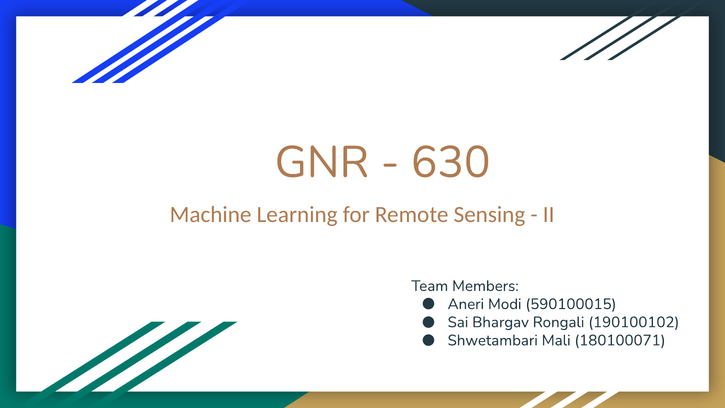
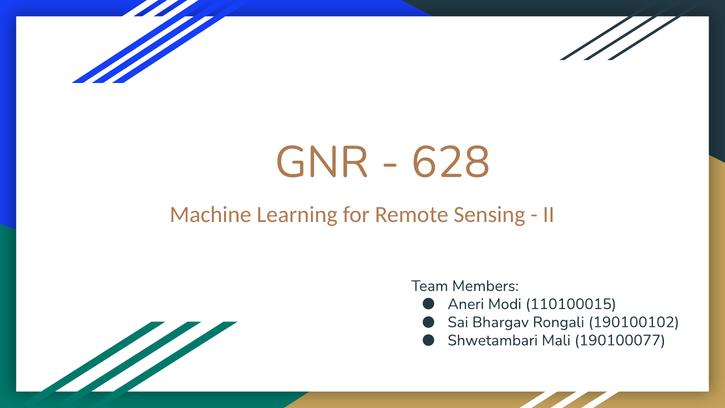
630: 630 -> 628 (451, 162)
590100015: 590100015 -> 110100015 (571, 304)
180100071: 180100071 -> 190100077 (620, 340)
